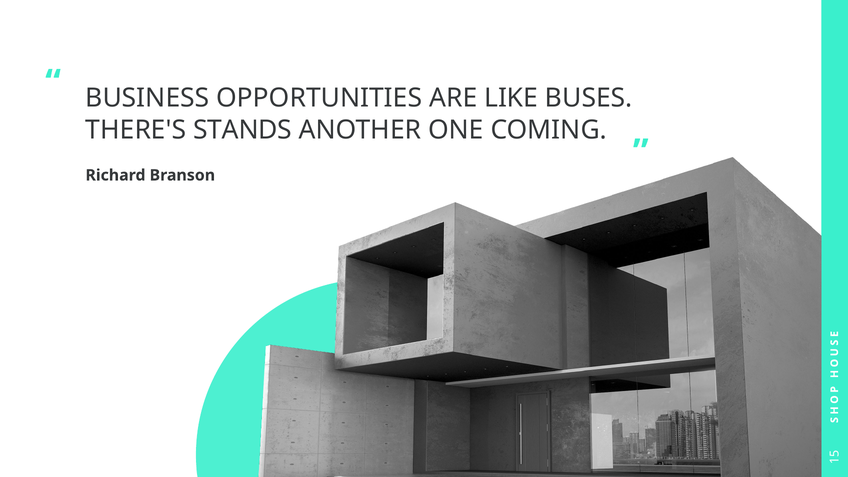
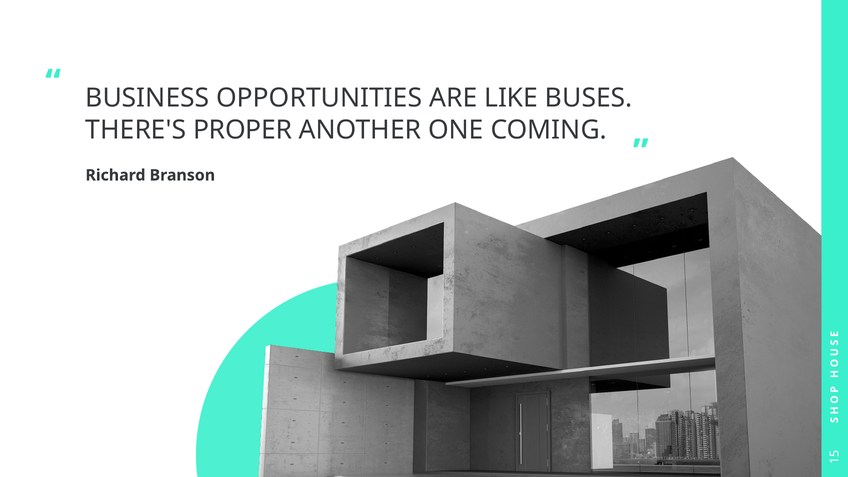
STANDS: STANDS -> PROPER (243, 130)
